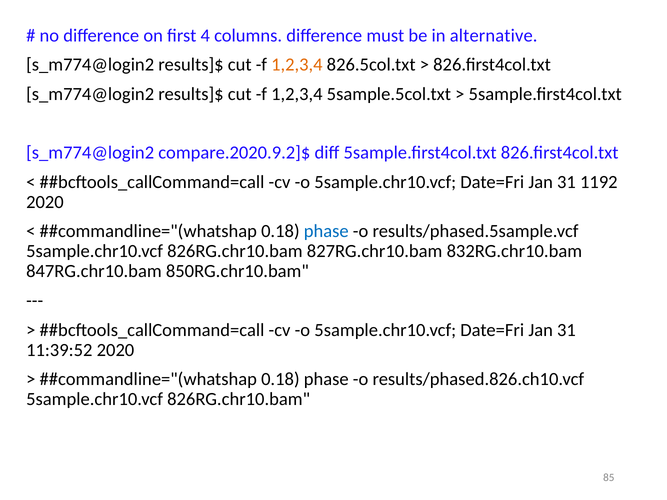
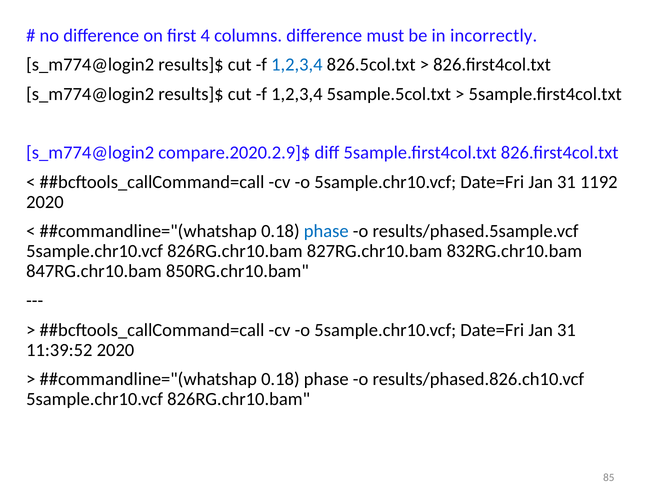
alternative: alternative -> incorrectly (494, 36)
1,2,3,4 colour: orange -> blue (297, 65)
compare.2020.9.2]$: compare.2020.9.2]$ -> compare.2020.2.9]$ (234, 153)
